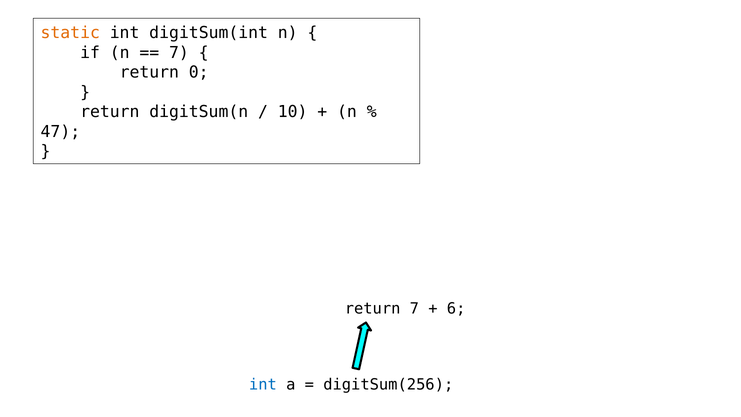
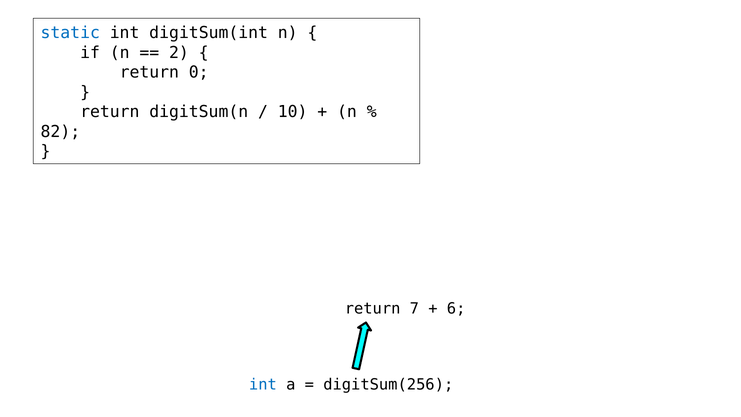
static colour: orange -> blue (70, 33)
7: 7 -> 2 (179, 53)
47: 47 -> 82 (60, 132)
